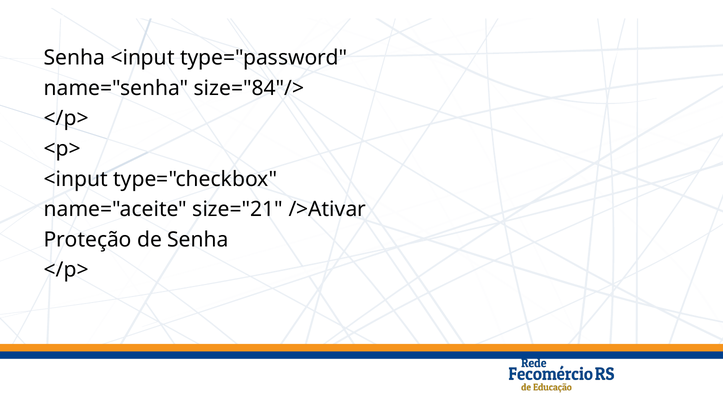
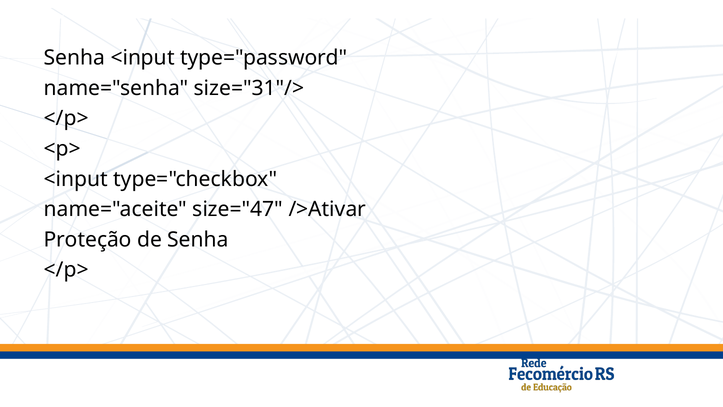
size="84"/>: size="84"/> -> size="31"/> (249, 88)
size="21: size="21 -> size="47 (238, 209)
